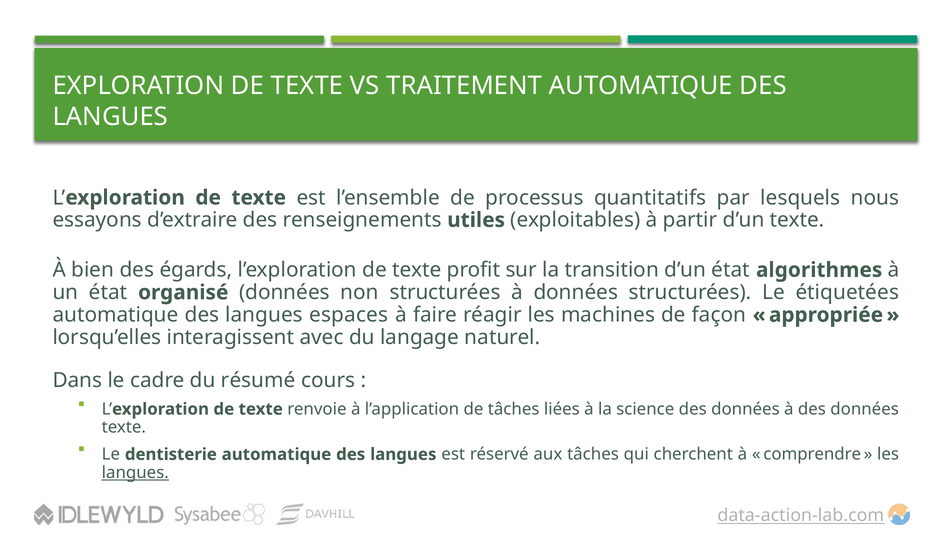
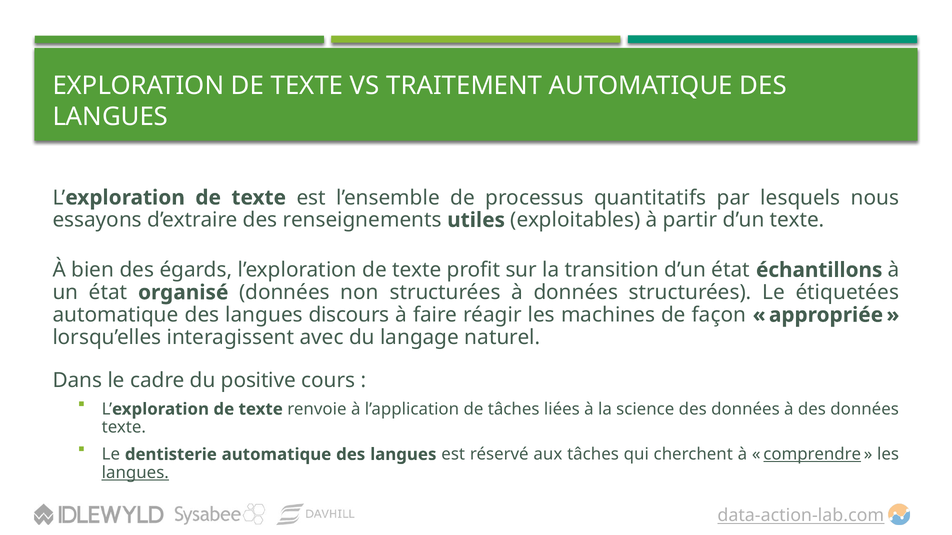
algorithmes: algorithmes -> échantillons (819, 270)
espaces: espaces -> discours (349, 315)
résumé: résumé -> positive (258, 381)
comprendre underline: none -> present (812, 455)
